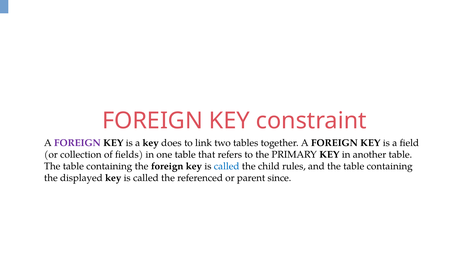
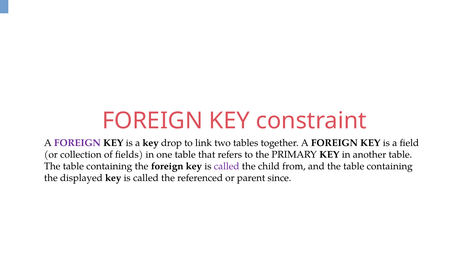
does: does -> drop (171, 143)
called colour: blue -> purple (227, 166)
rules: rules -> from (294, 166)
